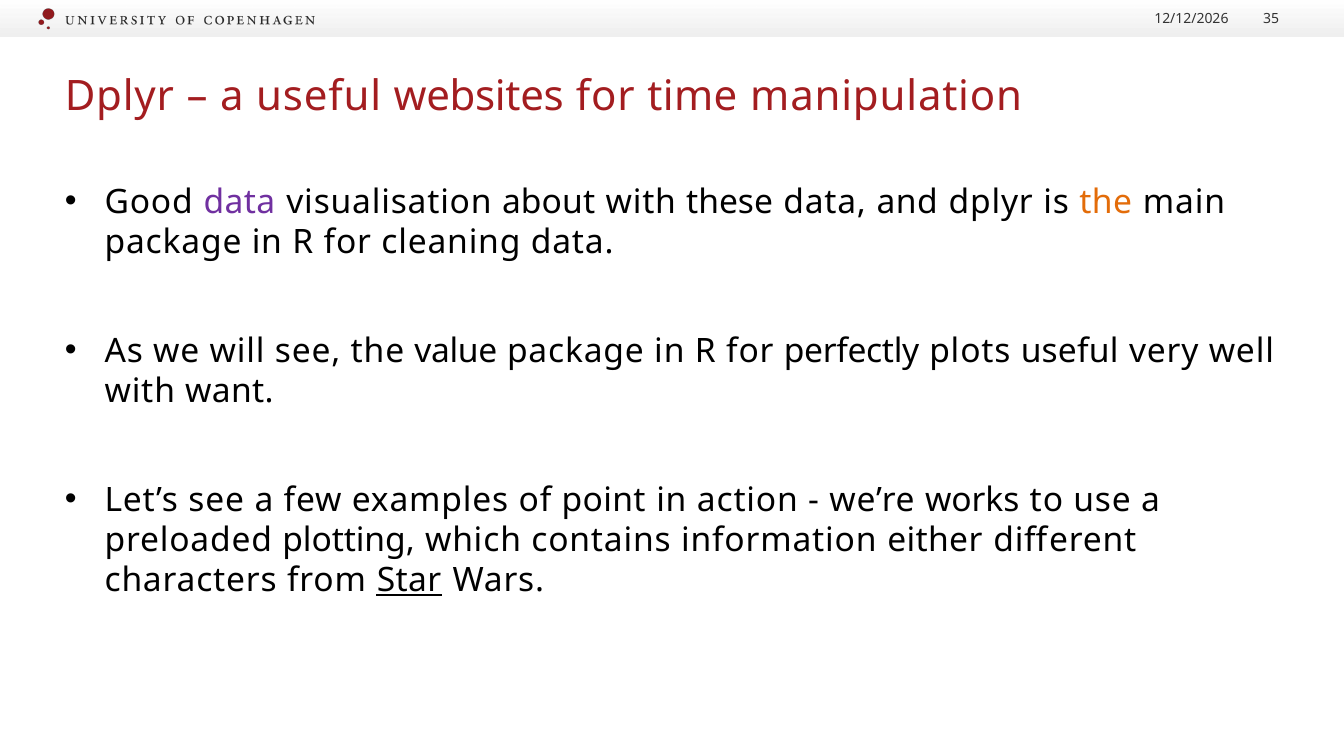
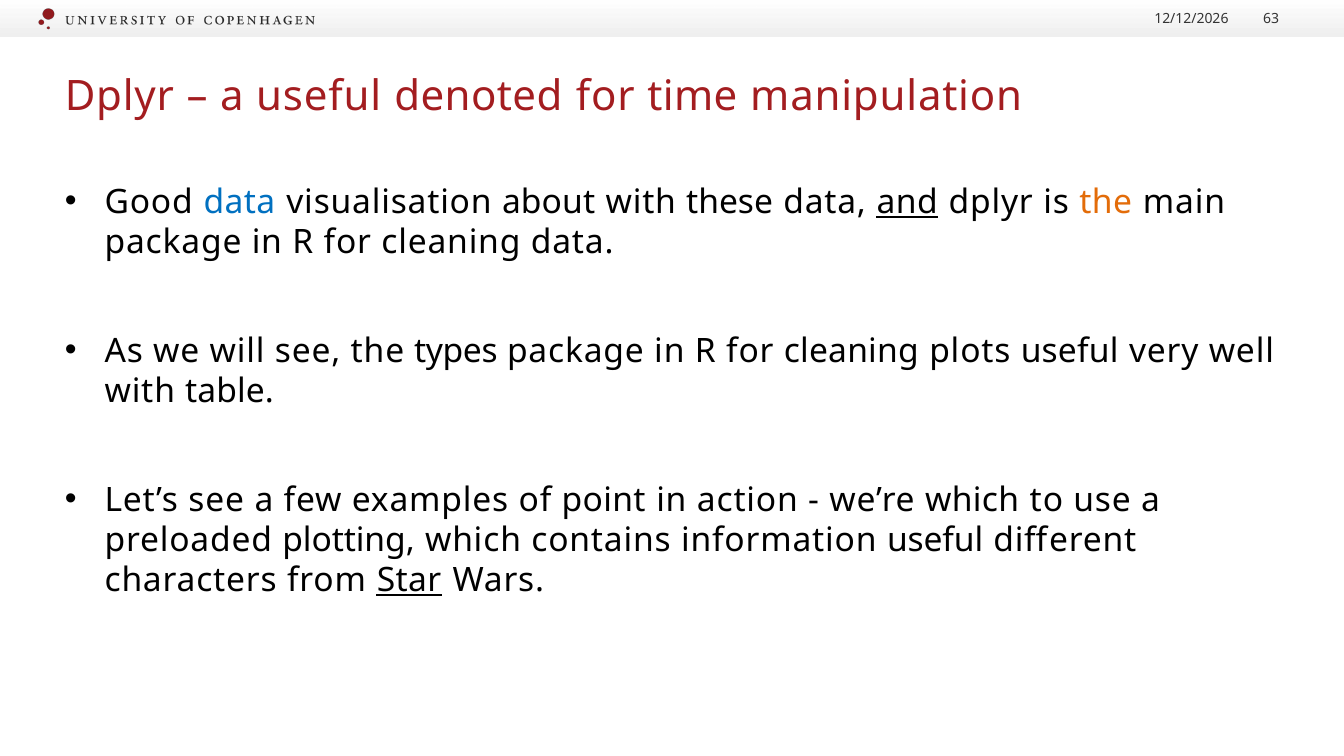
35: 35 -> 63 (1271, 19)
websites: websites -> denoted (478, 97)
data colour: purple -> blue (239, 202)
and underline: none -> present (907, 202)
value: value -> types (456, 351)
perfectly: perfectly -> cleaning (851, 351)
want: want -> table (230, 391)
we’re works: works -> which (972, 500)
information either: either -> useful (935, 540)
